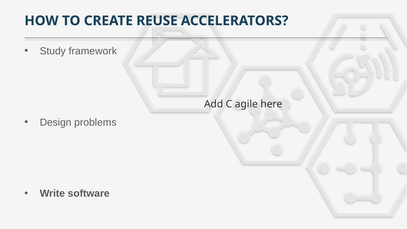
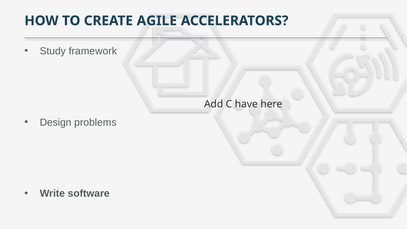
REUSE: REUSE -> AGILE (157, 21)
agile: agile -> have (246, 104)
